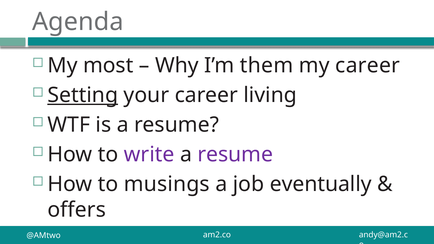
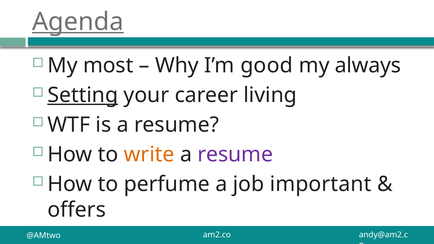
Agenda underline: none -> present (78, 22)
them: them -> good (267, 66)
my career: career -> always (368, 66)
write colour: purple -> orange (149, 155)
musings: musings -> perfume (167, 184)
eventually: eventually -> important (321, 184)
